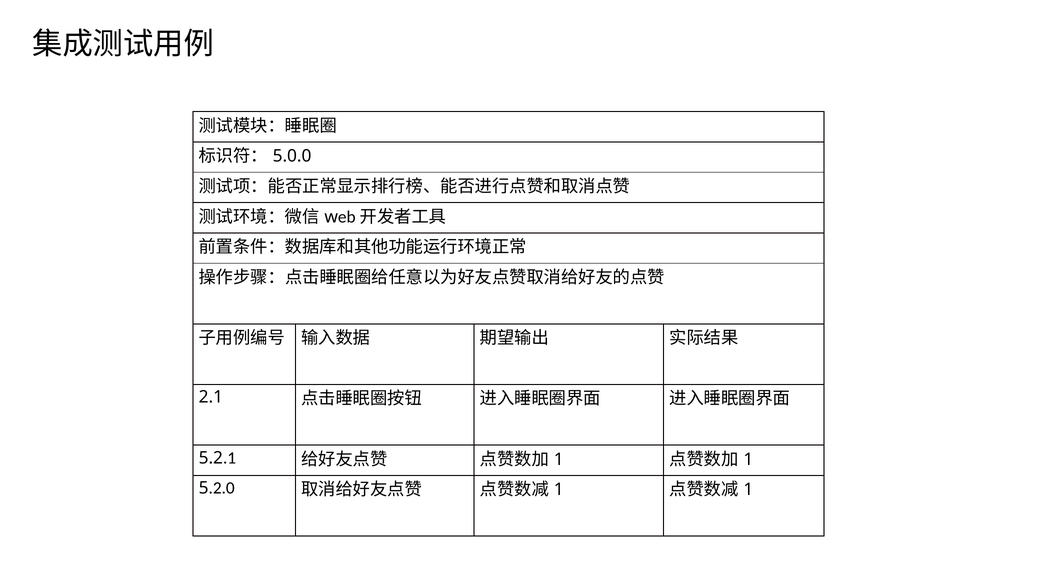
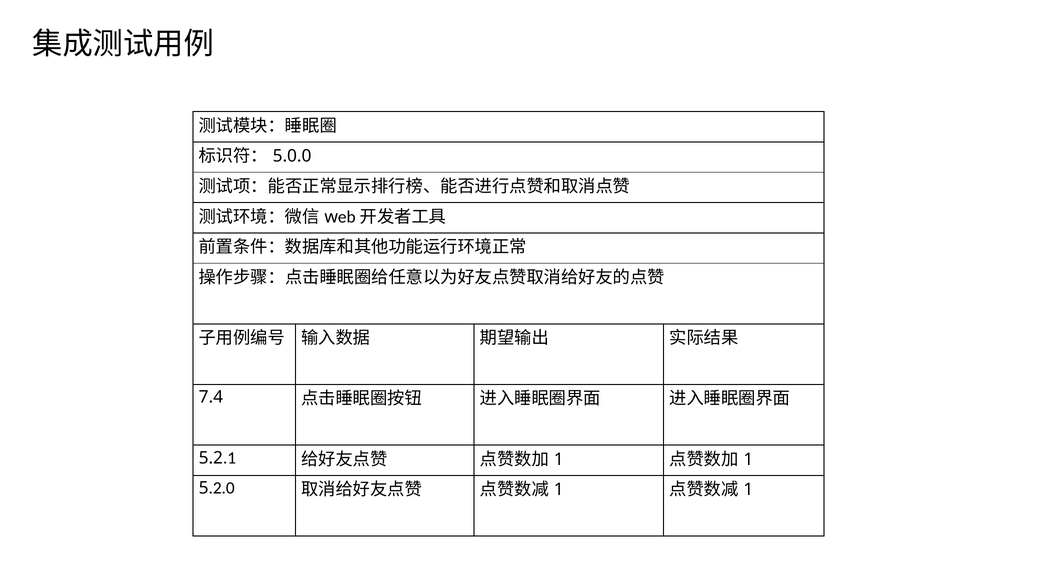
2.1: 2.1 -> 7.4 (211, 397)
